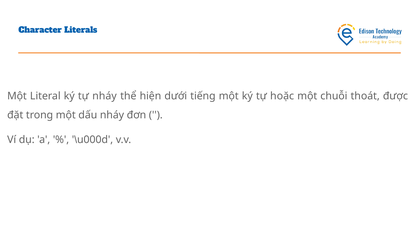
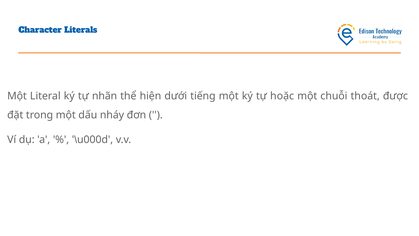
tự nháy: nháy -> nhãn (105, 96)
